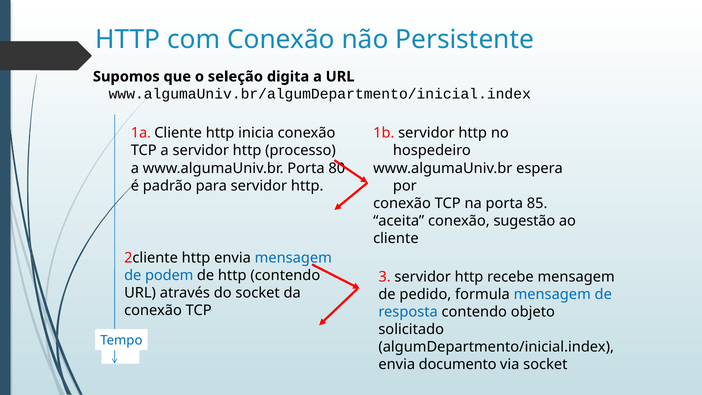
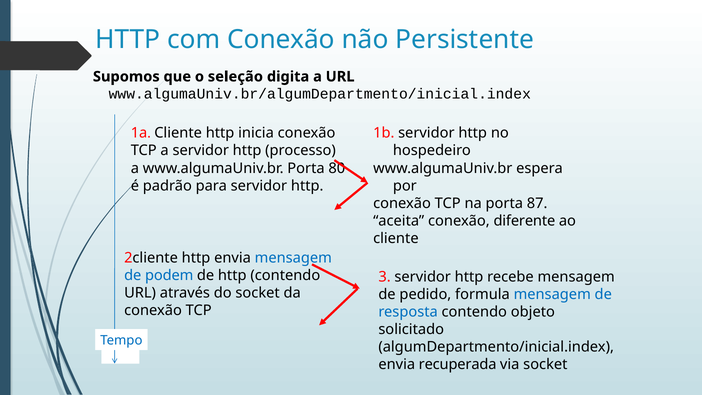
85: 85 -> 87 (537, 203)
sugestão: sugestão -> diferente (524, 221)
documento: documento -> recuperada (458, 365)
